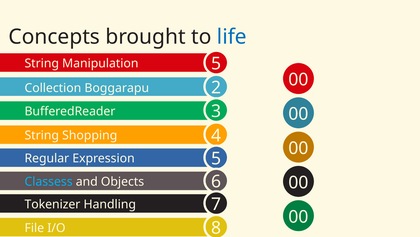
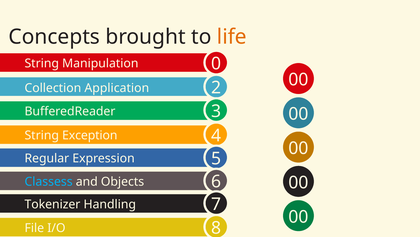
life colour: blue -> orange (232, 37)
Manipulation 5: 5 -> 0 (216, 64)
Boggarapu: Boggarapu -> Application (117, 88)
Shopping: Shopping -> Exception (90, 135)
